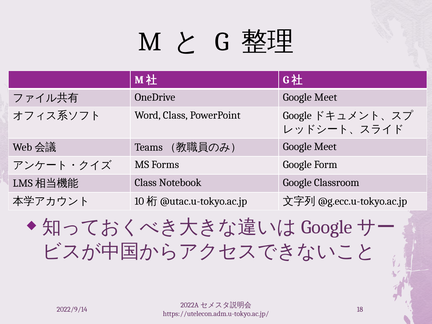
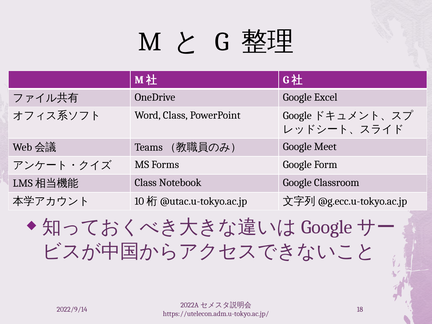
OneDrive Google Meet: Meet -> Excel (326, 97)
